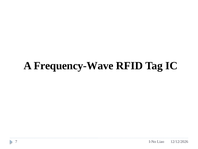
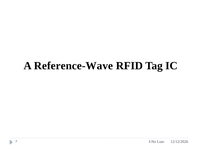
Frequency-Wave: Frequency-Wave -> Reference-Wave (73, 65)
